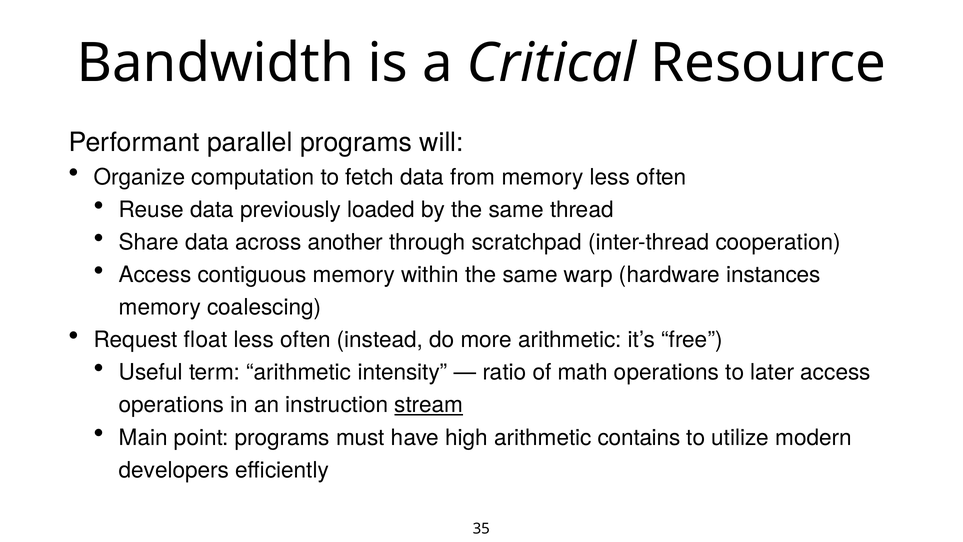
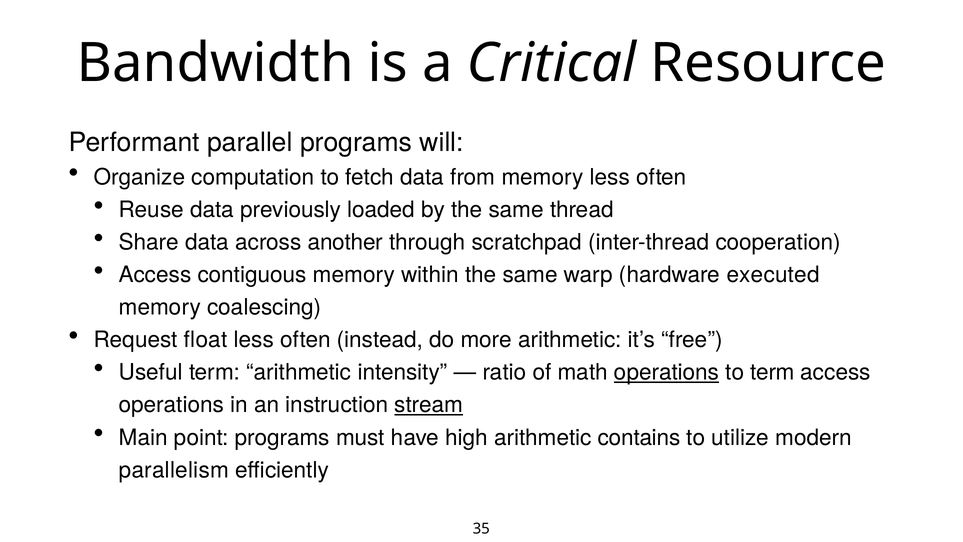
instances: instances -> executed (773, 275)
operations underline: none -> present (667, 372)
to later: later -> term (772, 372)
developers: developers -> parallelism (174, 470)
